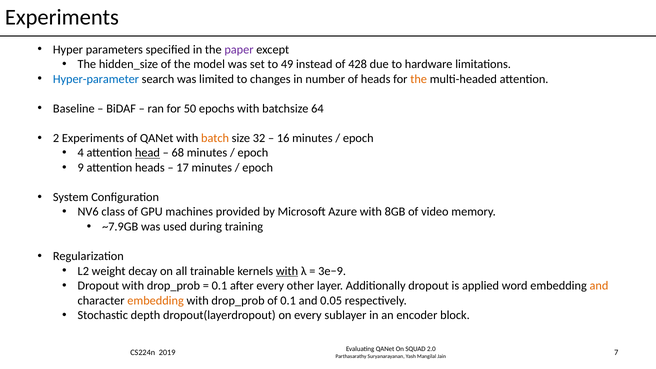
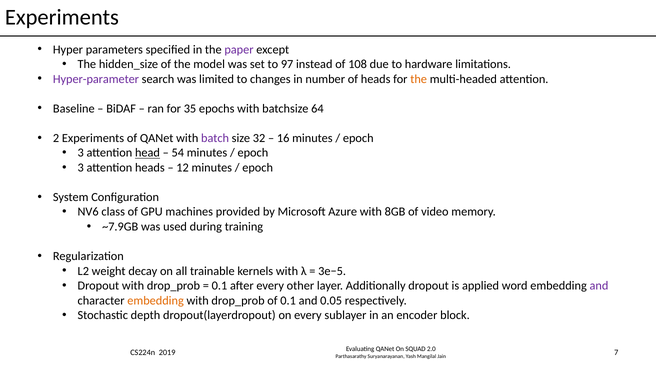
49: 49 -> 97 (287, 64)
428: 428 -> 108 (358, 64)
Hyper-parameter colour: blue -> purple (96, 79)
50: 50 -> 35 (190, 109)
batch colour: orange -> purple (215, 138)
4: 4 -> 3 (81, 153)
68: 68 -> 54 (178, 153)
9: 9 -> 3 (81, 168)
17: 17 -> 12 (183, 168)
with underline: present -> none (287, 271)
3e−9: 3e−9 -> 3e−5 (332, 271)
and colour: orange -> purple (599, 286)
